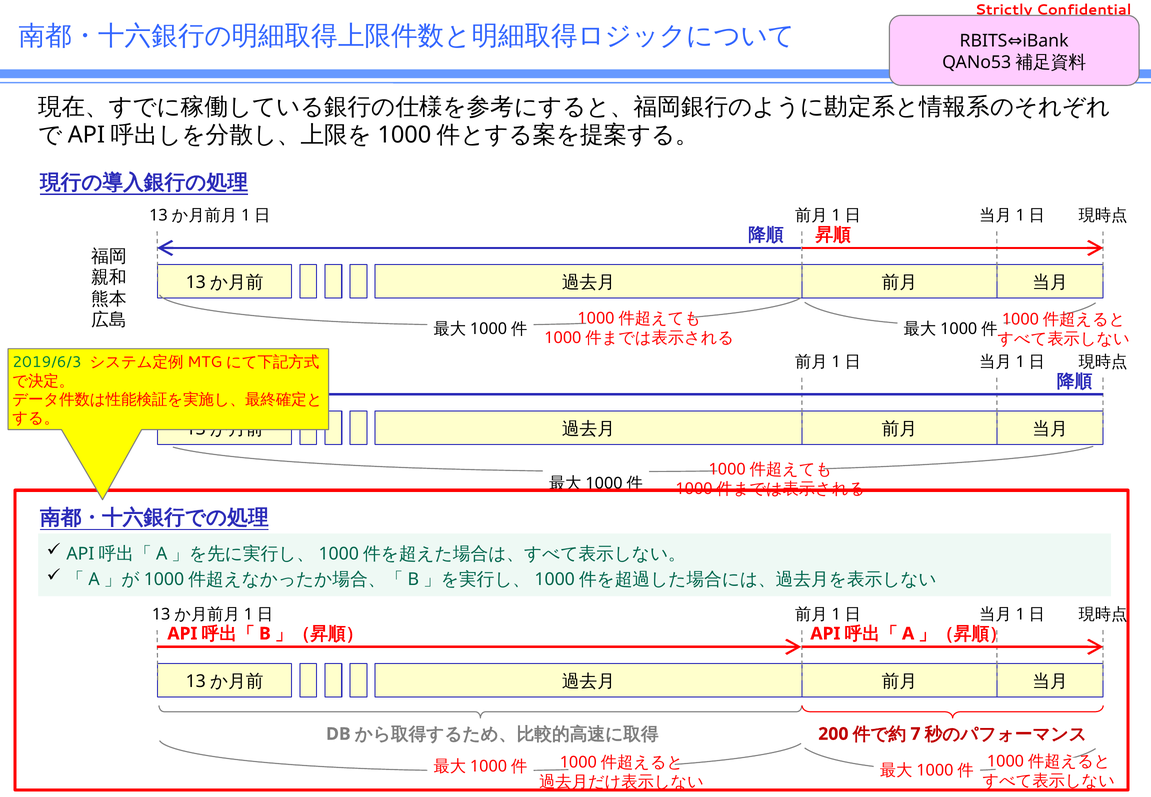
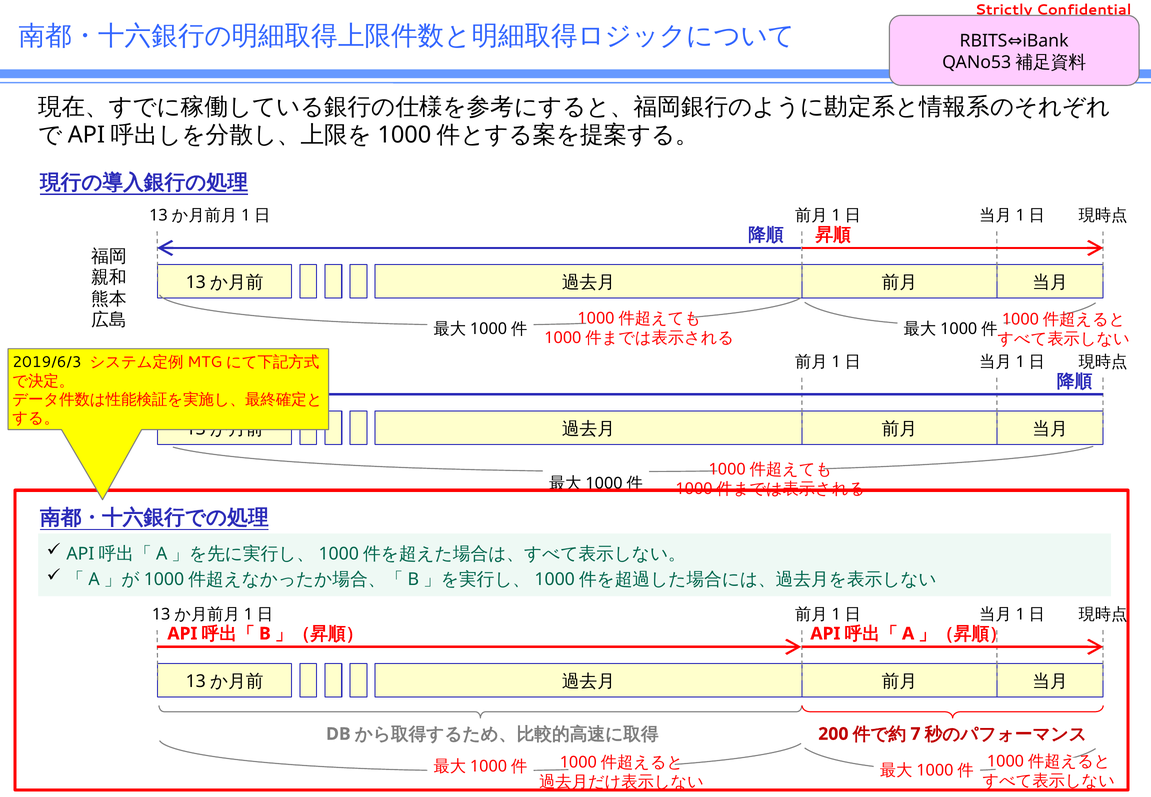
2019/6/3 colour: green -> black (47, 362)
